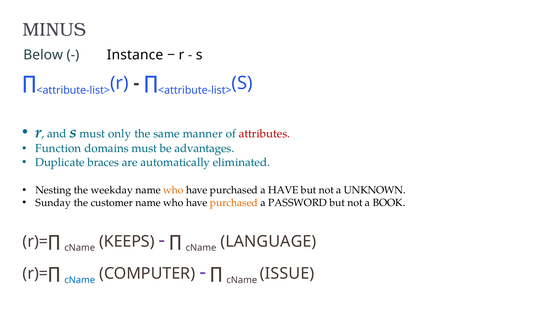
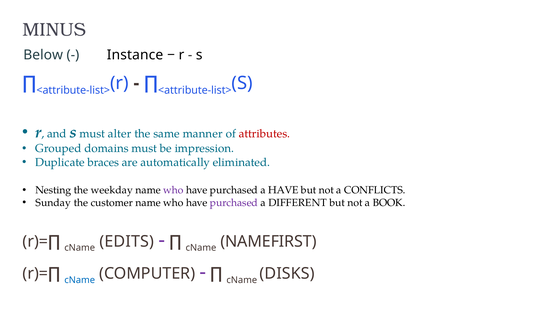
only: only -> alter (120, 134)
Function: Function -> Grouped (58, 148)
advantages: advantages -> impression (204, 148)
who colour: orange -> purple (173, 190)
UNKNOWN: UNKNOWN -> CONFLICTS (375, 190)
purchased colour: orange -> purple (234, 202)
PASSWORD: PASSWORD -> DIFFERENT (298, 202)
KEEPS: KEEPS -> EDITS (127, 241)
LANGUAGE: LANGUAGE -> NAMEFIRST (269, 241)
ISSUE: ISSUE -> DISKS (287, 273)
